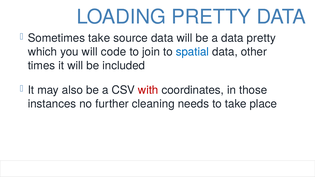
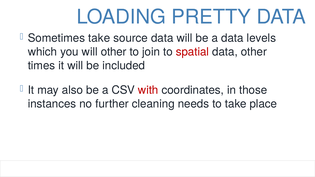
data pretty: pretty -> levels (261, 38)
will code: code -> other (114, 52)
spatial colour: blue -> red (192, 52)
